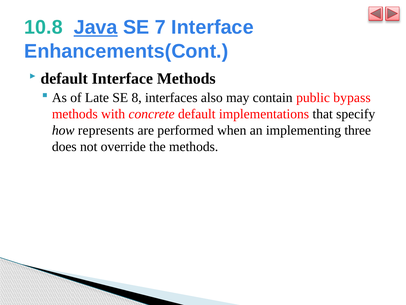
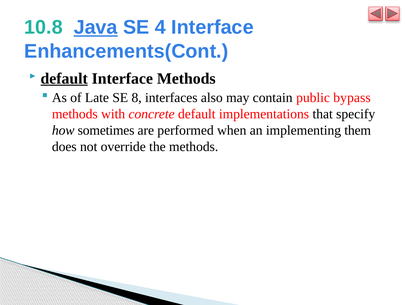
7: 7 -> 4 (160, 27)
default underline: none -> present (64, 78)
represents: represents -> sometimes (106, 130)
three: three -> them (358, 130)
